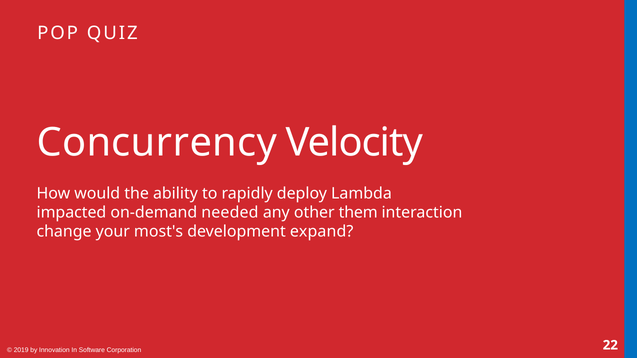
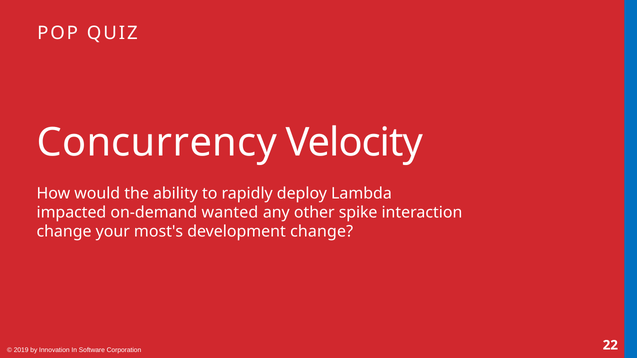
needed: needed -> wanted (230, 213)
them: them -> spike (358, 213)
development expand: expand -> change (322, 232)
